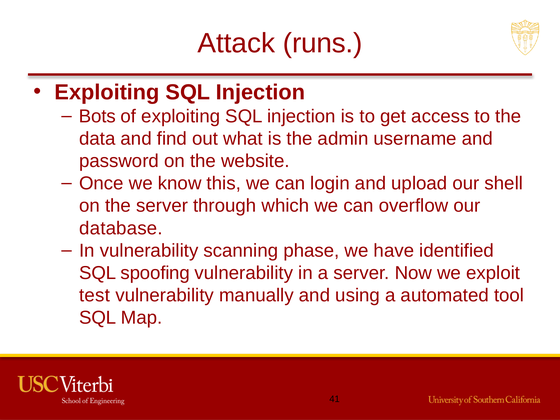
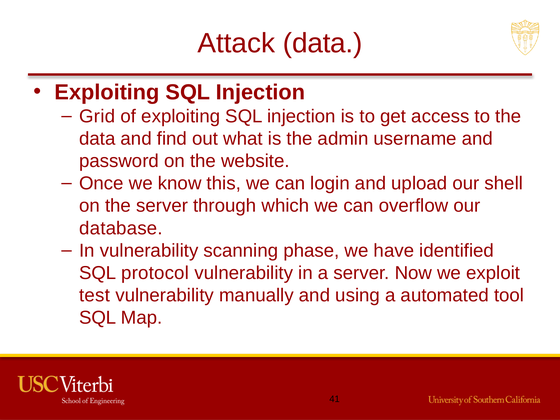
Attack runs: runs -> data (323, 43)
Bots: Bots -> Grid (97, 116)
spoofing: spoofing -> protocol (155, 273)
